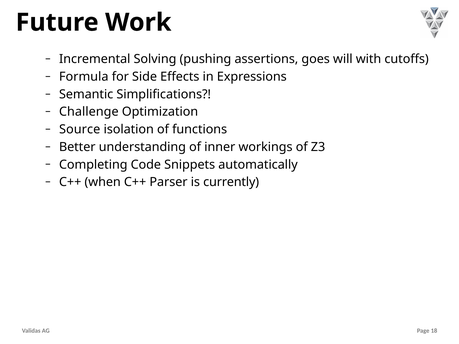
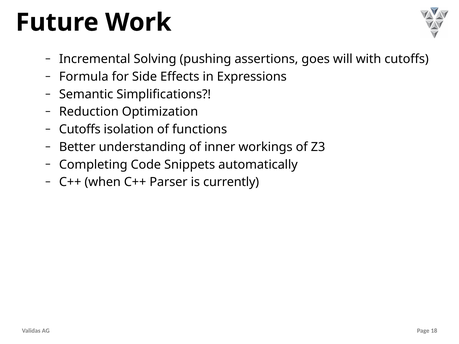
Challenge: Challenge -> Reduction (89, 112)
Source: Source -> Cutoffs (80, 130)
